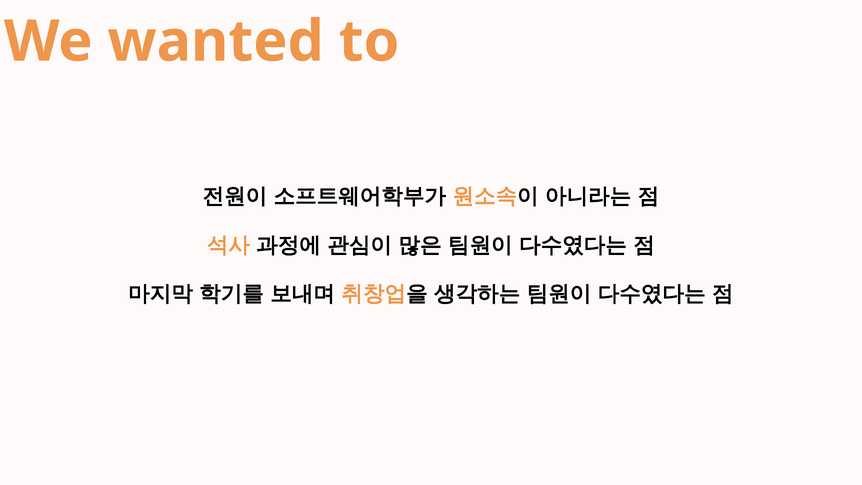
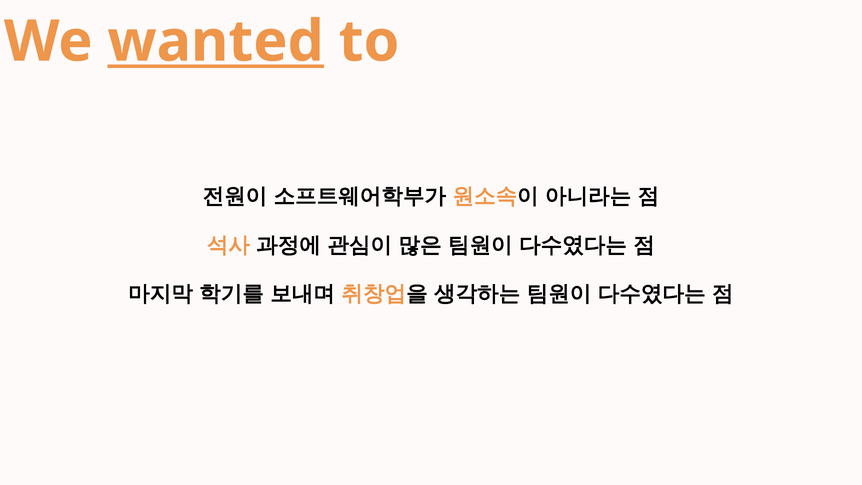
wanted underline: none -> present (216, 42)
